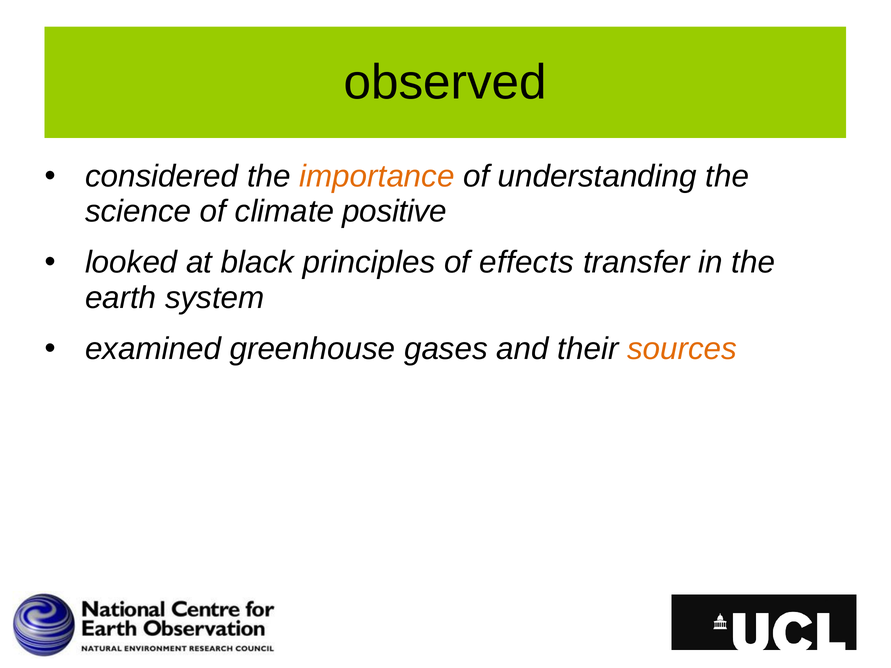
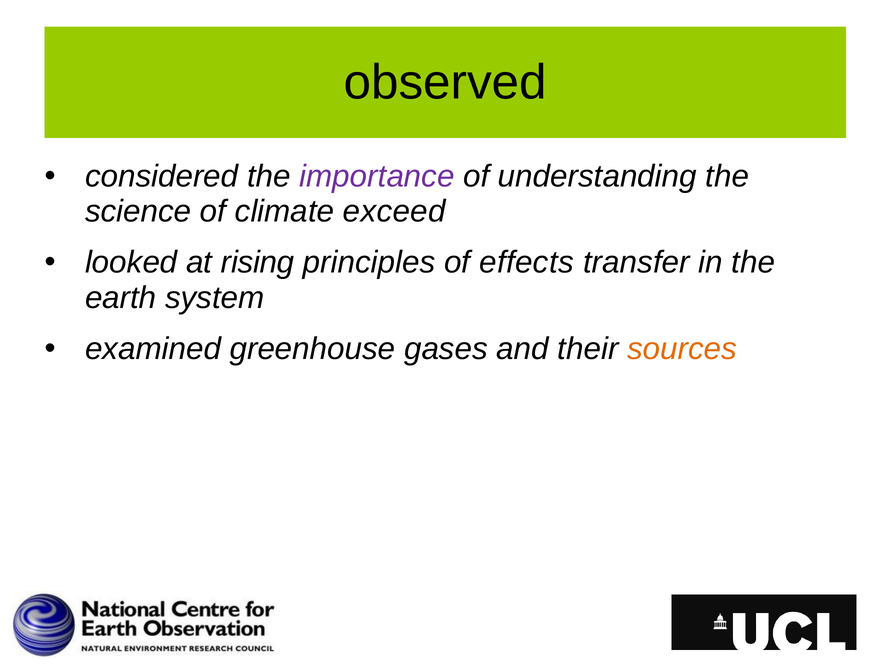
importance colour: orange -> purple (377, 176)
positive: positive -> exceed (394, 212)
black: black -> rising (258, 263)
